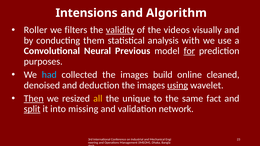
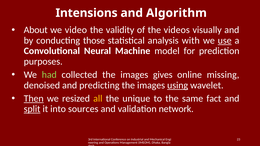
Roller: Roller -> About (36, 30)
filters: filters -> video (76, 30)
validity underline: present -> none (120, 30)
them: them -> those (94, 41)
use underline: none -> present (225, 41)
Previous: Previous -> Machine (133, 51)
for underline: present -> none (189, 51)
had colour: light blue -> light green (49, 75)
build: build -> gives (163, 75)
cleaned: cleaned -> missing (223, 75)
deduction: deduction -> predicting (99, 85)
missing: missing -> sources (83, 109)
